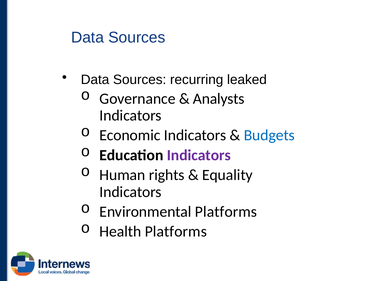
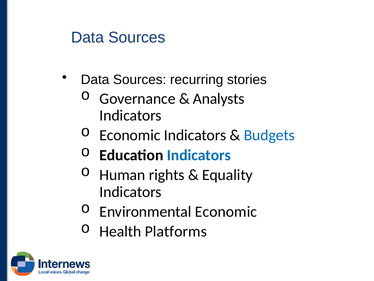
leaked: leaked -> stories (247, 79)
Indicators colour: purple -> blue (199, 155)
Environmental Platforms: Platforms -> Economic (226, 211)
